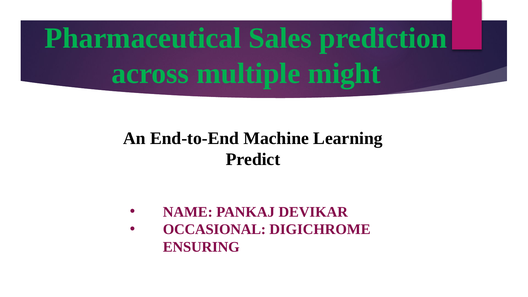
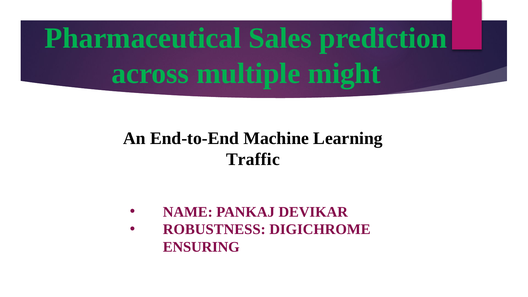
Predict: Predict -> Traffic (253, 159)
OCCASIONAL: OCCASIONAL -> ROBUSTNESS (214, 229)
